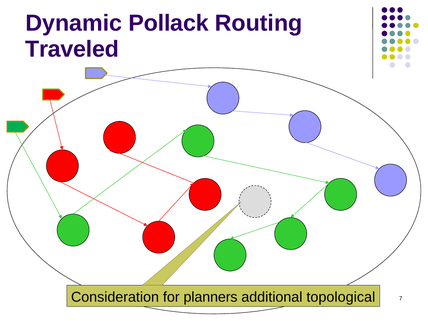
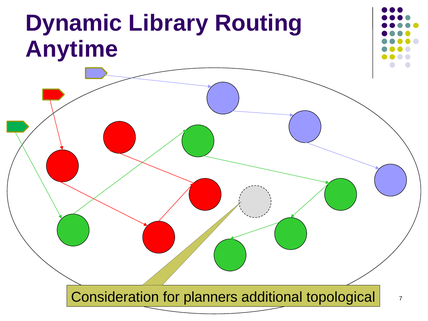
Pollack: Pollack -> Library (168, 23)
Traveled: Traveled -> Anytime (72, 49)
